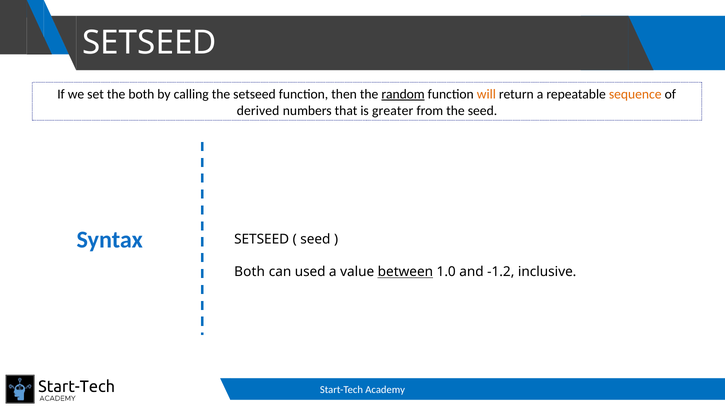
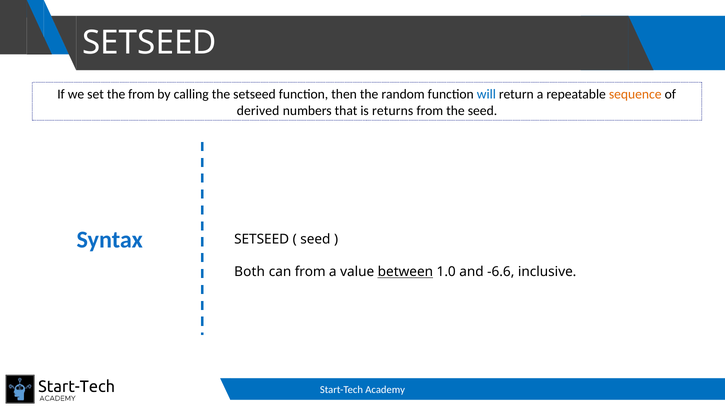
the both: both -> from (141, 94)
random underline: present -> none (403, 94)
will colour: orange -> blue (486, 94)
greater: greater -> returns (393, 110)
can used: used -> from (310, 272)
-1.2: -1.2 -> -6.6 (501, 272)
